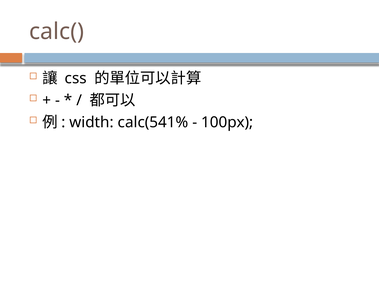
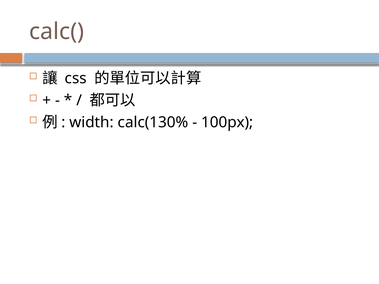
calc(541%: calc(541% -> calc(130% (153, 122)
